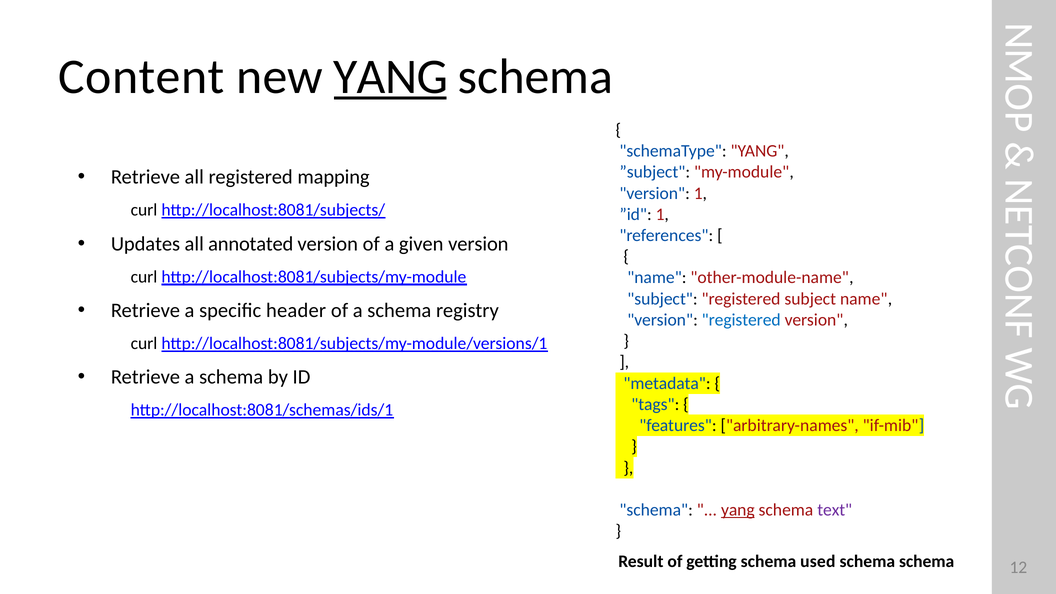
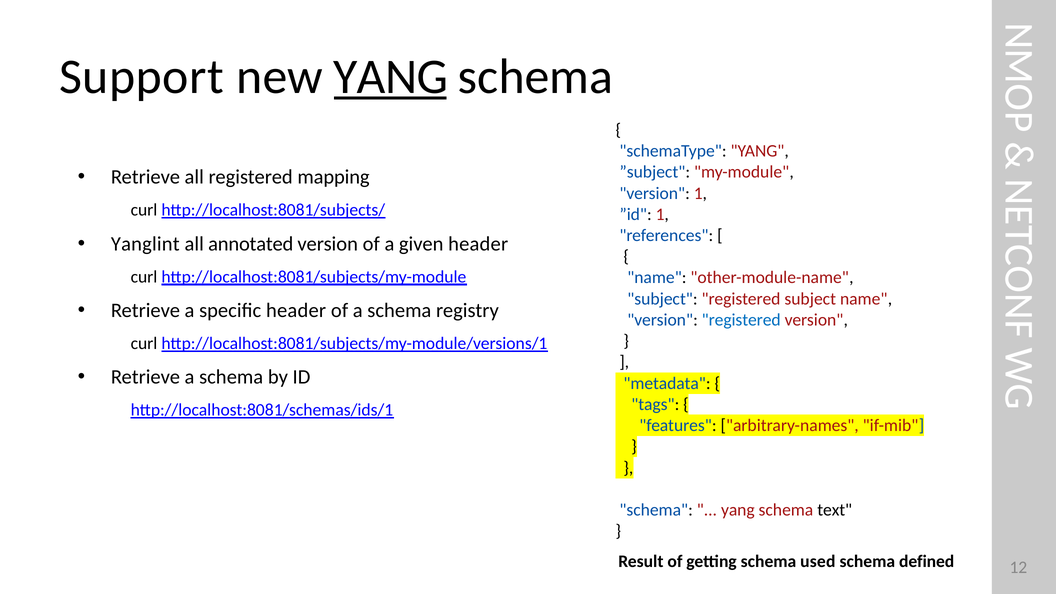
Content: Content -> Support (141, 77)
Updates: Updates -> Yanglint (145, 244)
given version: version -> header (478, 244)
yang underline: present -> none (738, 510)
text colour: purple -> black (835, 510)
schema schema: schema -> defined (927, 562)
